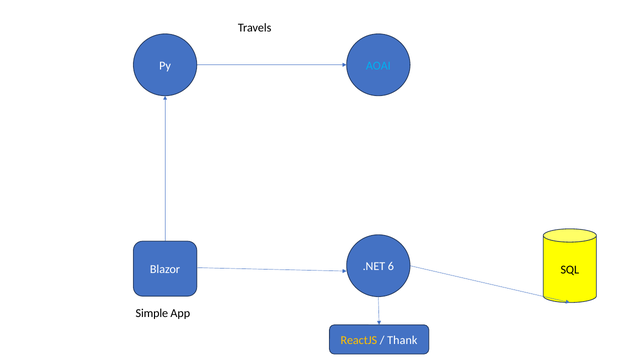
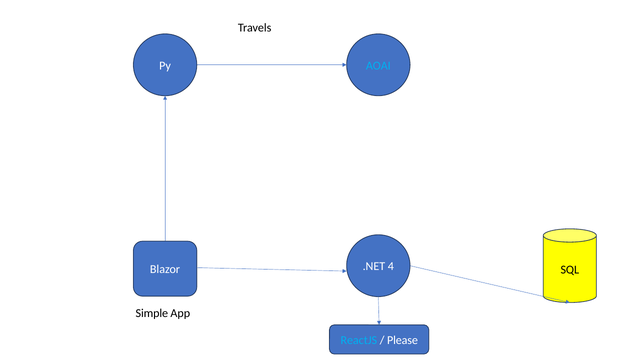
6: 6 -> 4 (391, 267)
ReactJS colour: yellow -> light blue (359, 341)
Thank: Thank -> Please (402, 341)
